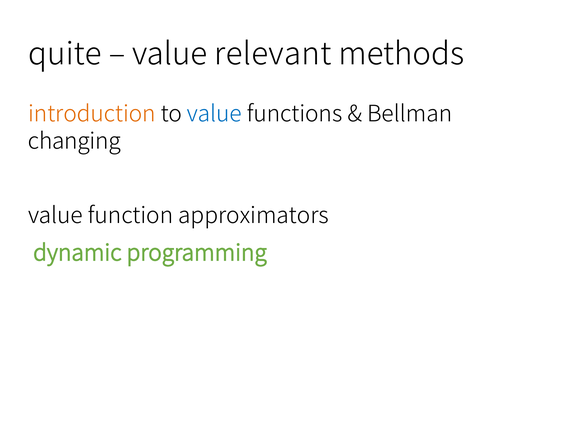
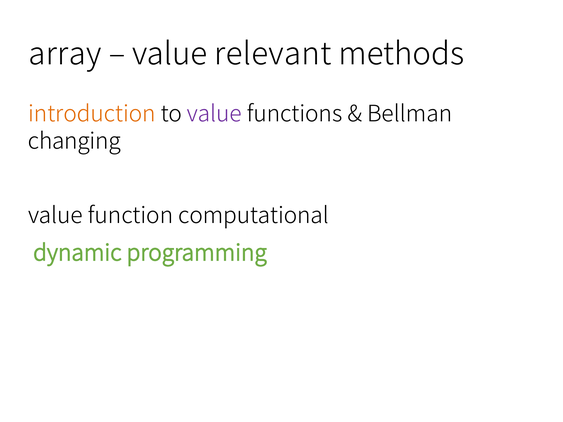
quite: quite -> array (65, 54)
value colour: blue -> purple (214, 114)
approximators: approximators -> computational (254, 216)
